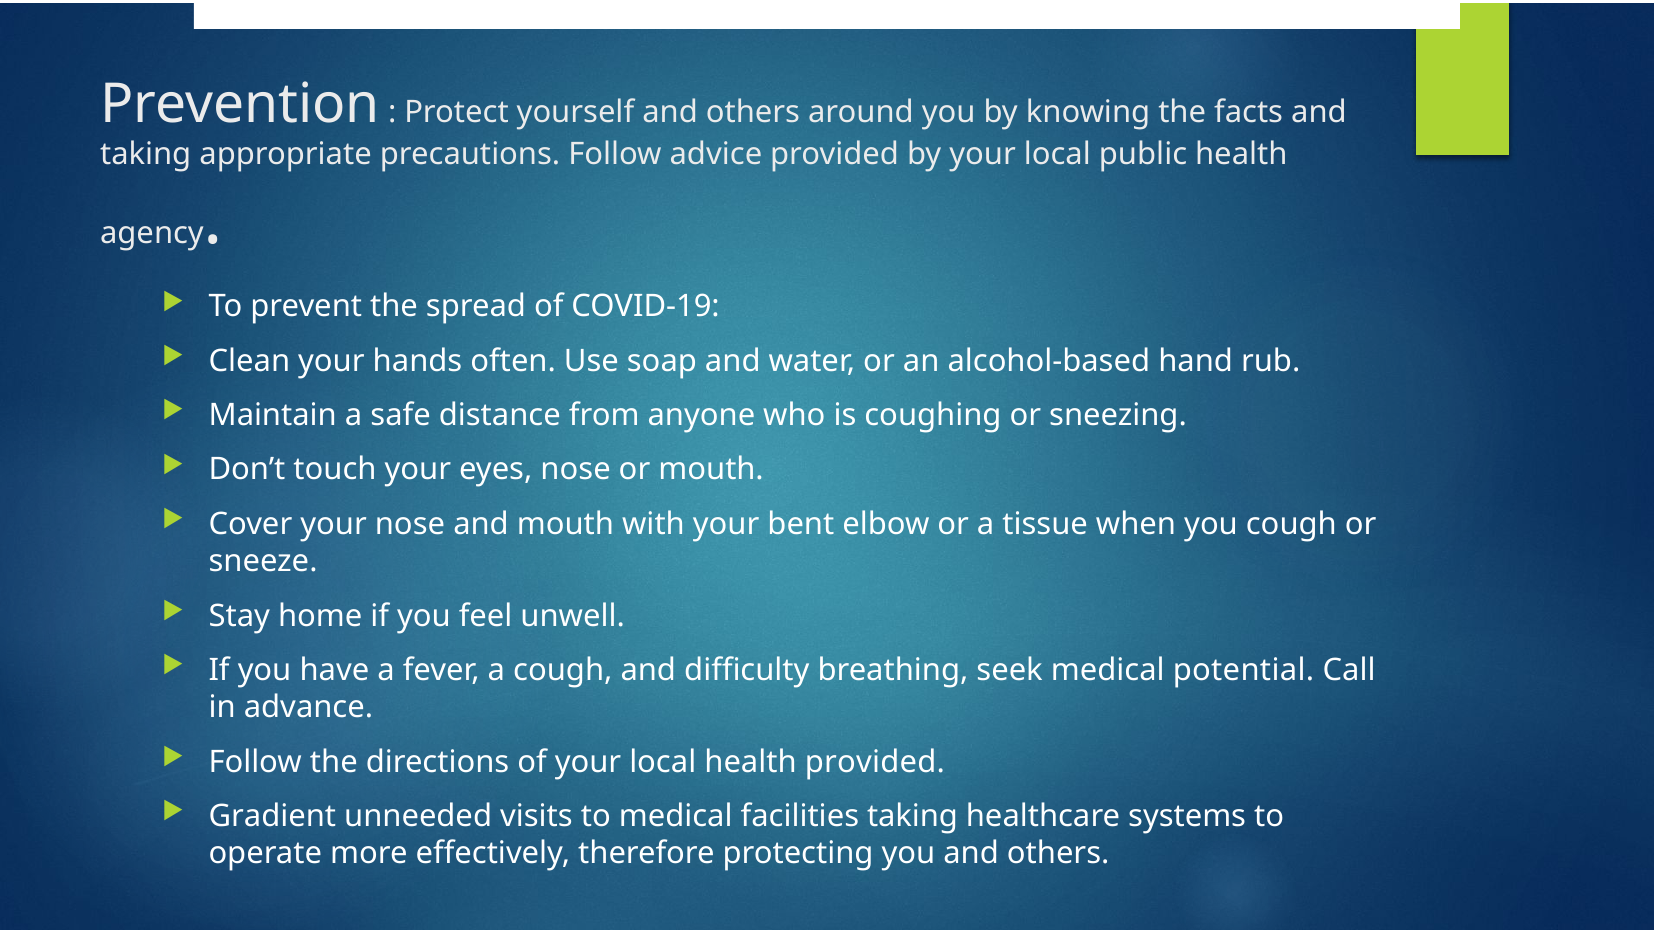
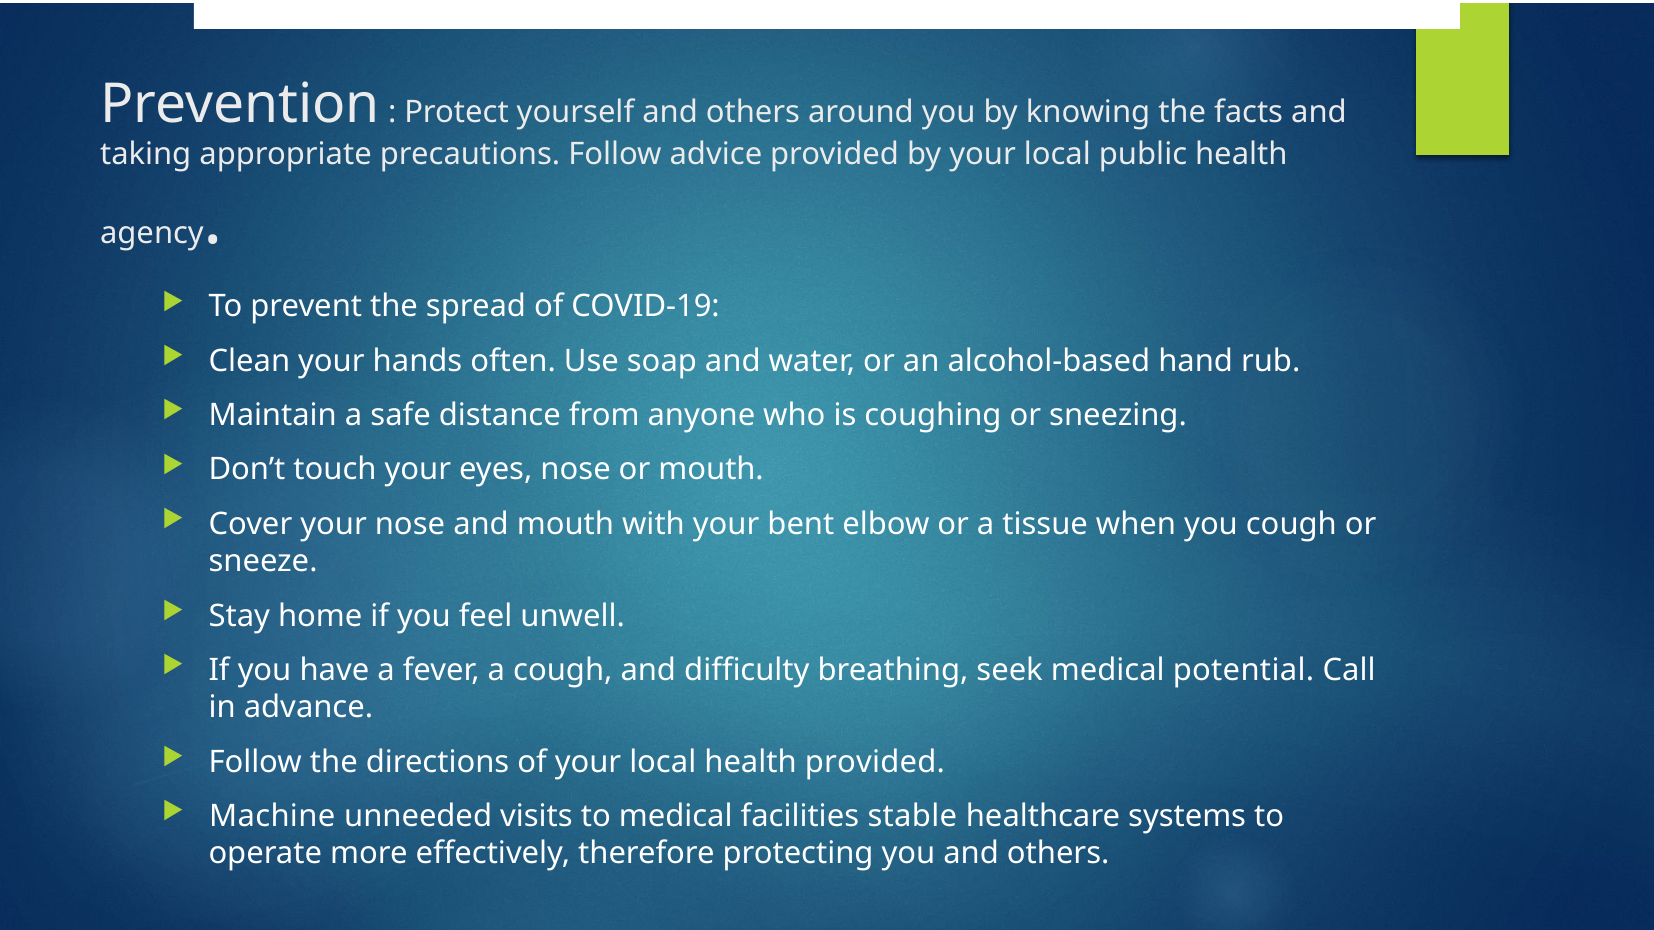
Gradient: Gradient -> Machine (272, 817)
facilities taking: taking -> stable (912, 817)
